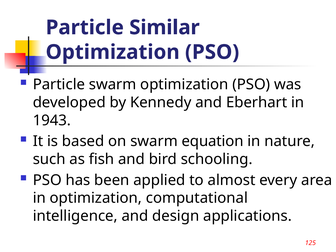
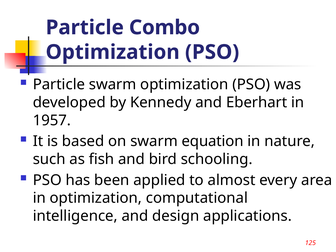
Similar: Similar -> Combo (165, 27)
1943: 1943 -> 1957 (52, 120)
